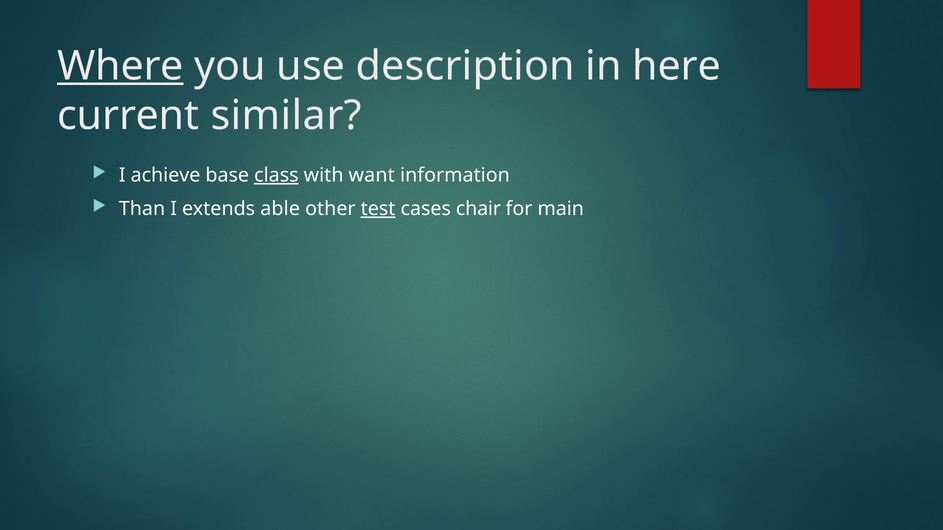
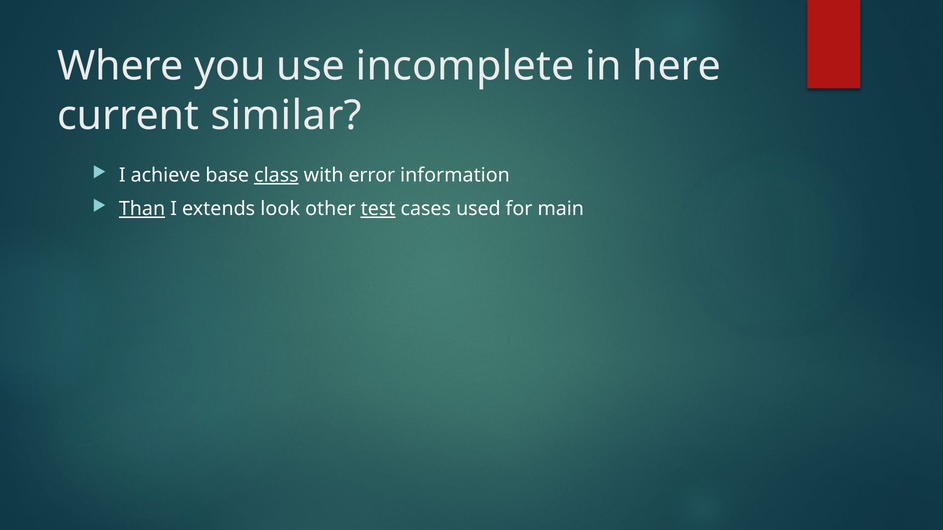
Where underline: present -> none (120, 66)
description: description -> incomplete (465, 66)
want: want -> error (372, 176)
Than underline: none -> present (142, 209)
able: able -> look (280, 209)
chair: chair -> used (478, 209)
